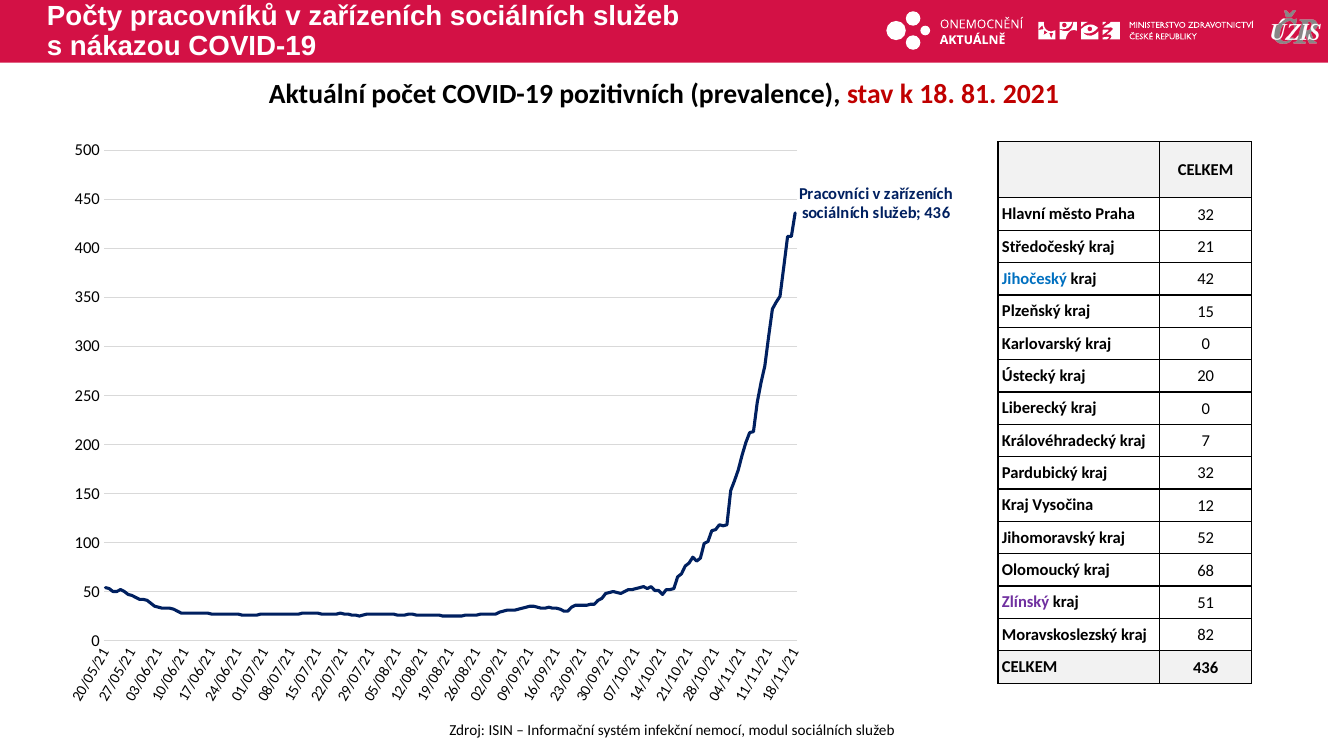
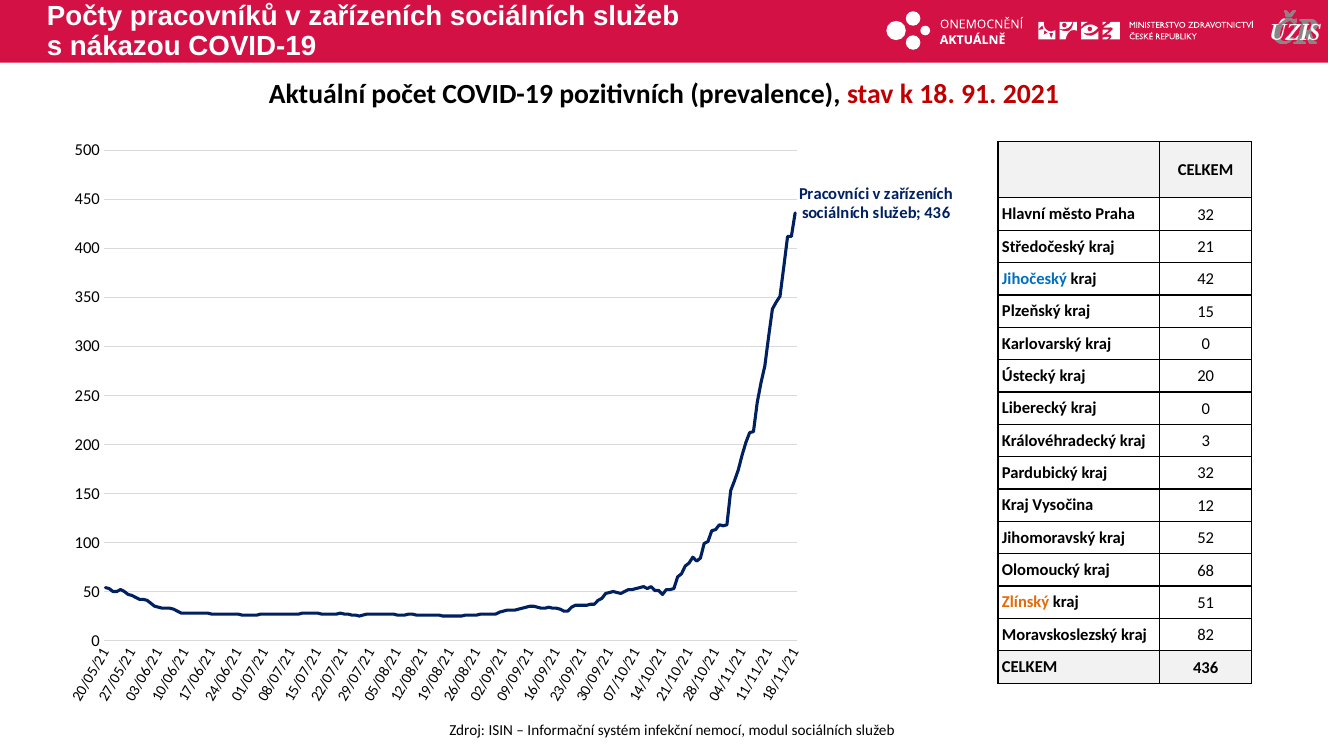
81: 81 -> 91 (979, 94)
kraj 7: 7 -> 3 (1206, 441)
Zlínský colour: purple -> orange (1026, 602)
